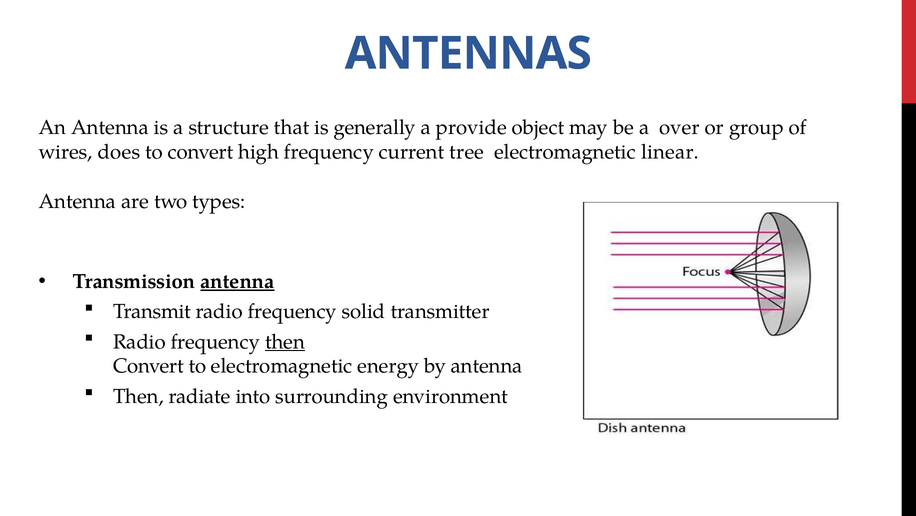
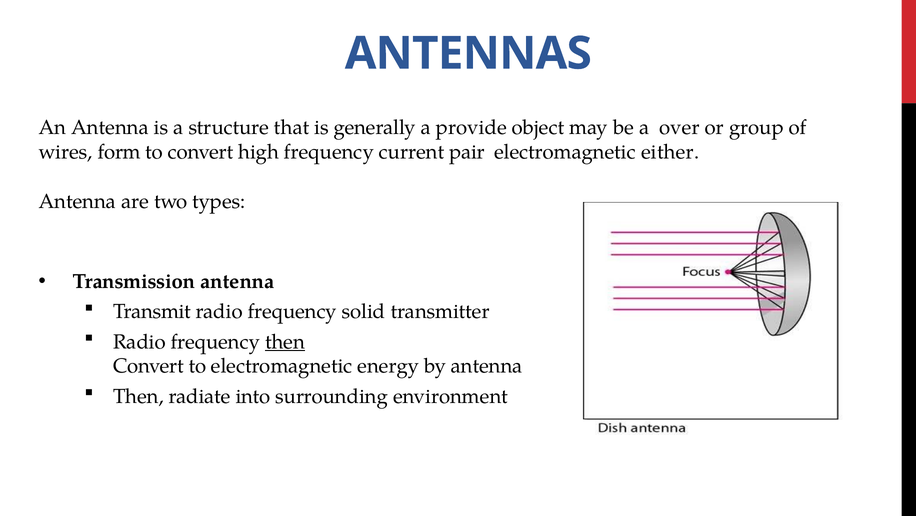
does: does -> form (119, 152)
tree: tree -> pair (467, 152)
linear: linear -> either (670, 152)
antenna underline: present -> none (237, 281)
